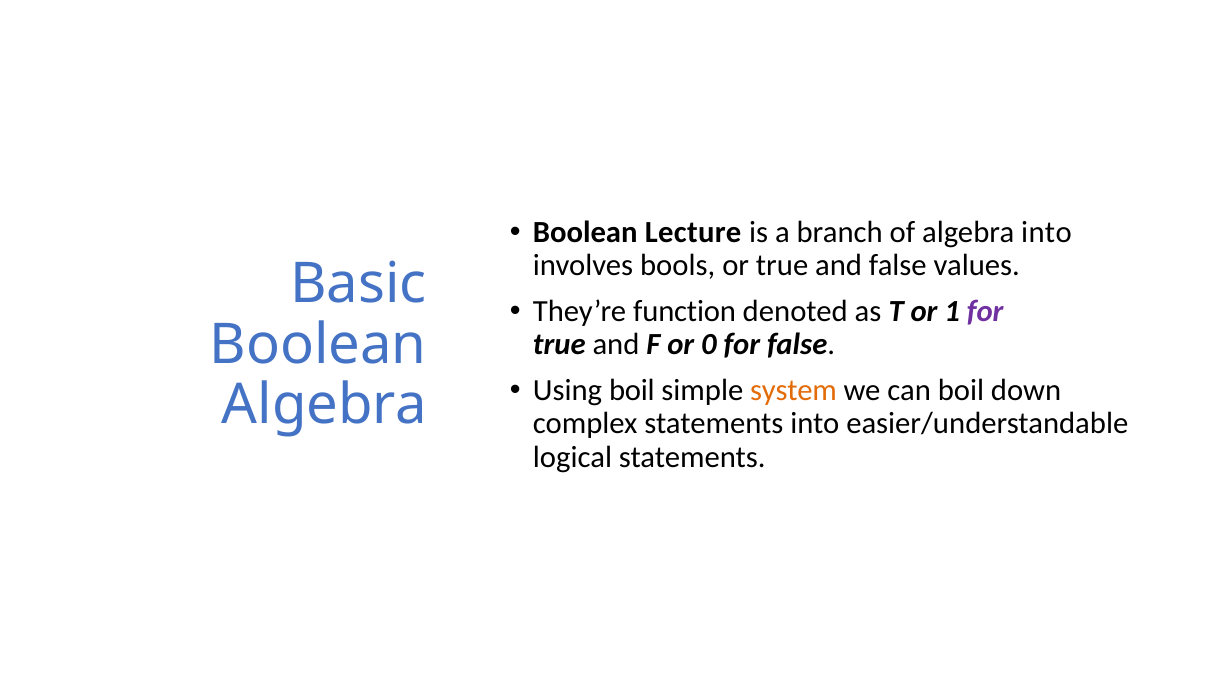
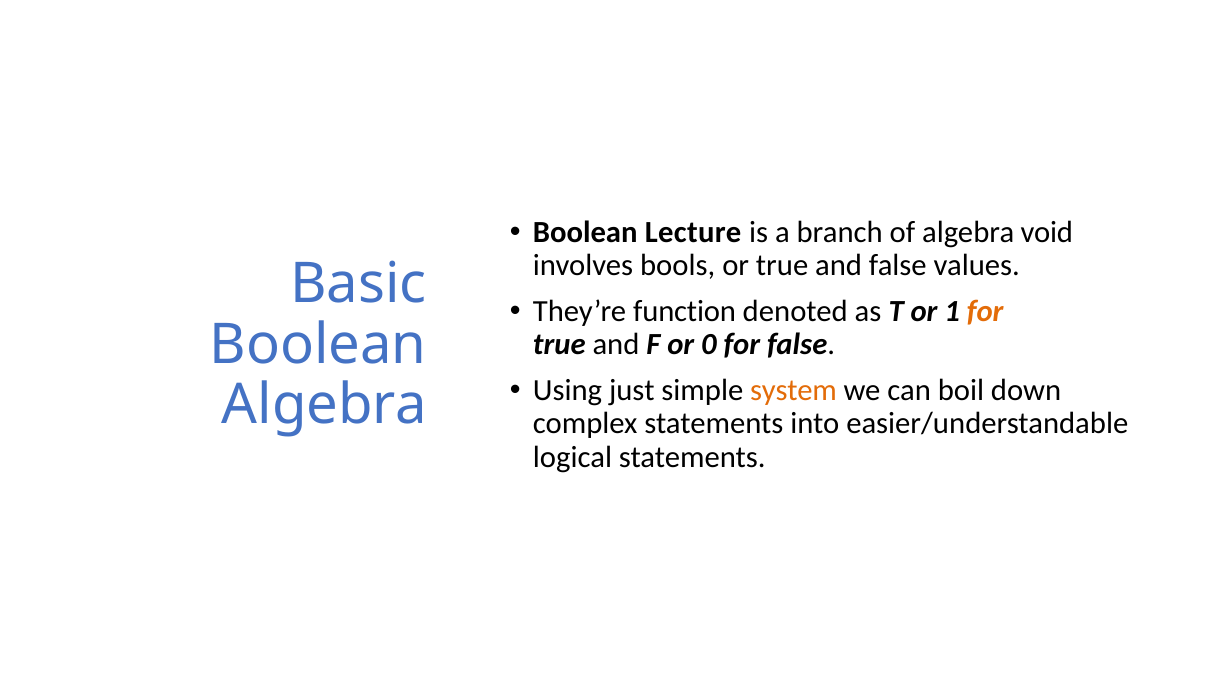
algebra into: into -> void (1047, 233)
for colour: purple -> orange (985, 312)
Using boil: boil -> just (632, 391)
